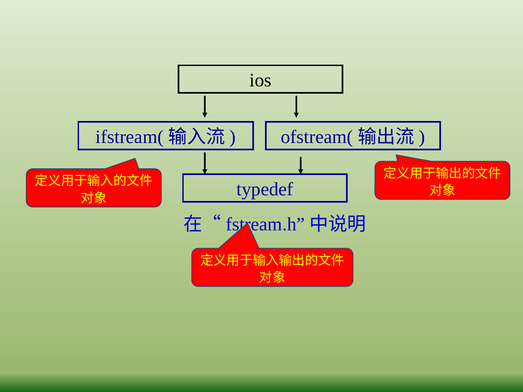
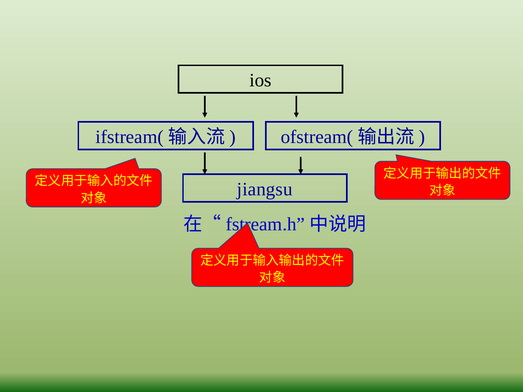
typedef: typedef -> jiangsu (265, 189)
